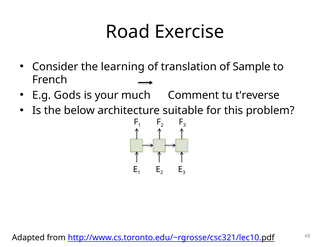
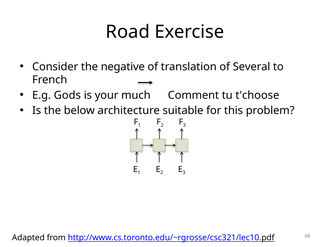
learning: learning -> negative (123, 67)
Sample: Sample -> Several (251, 67)
t'reverse: t'reverse -> t'choose (257, 95)
